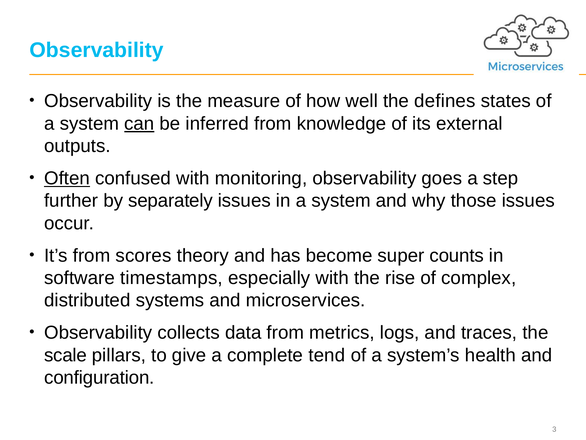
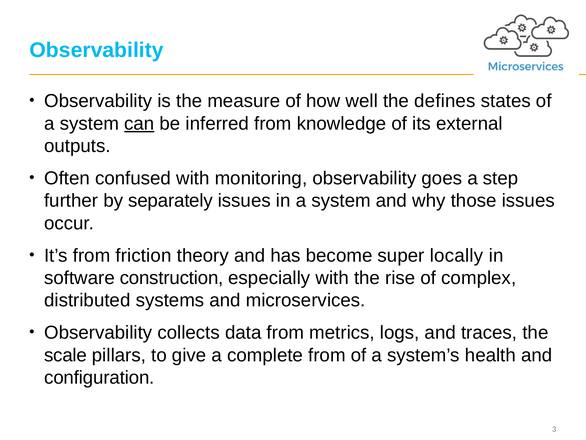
Often underline: present -> none (67, 178)
scores: scores -> friction (144, 255)
counts: counts -> locally (457, 255)
timestamps: timestamps -> construction (172, 278)
complete tend: tend -> from (327, 355)
